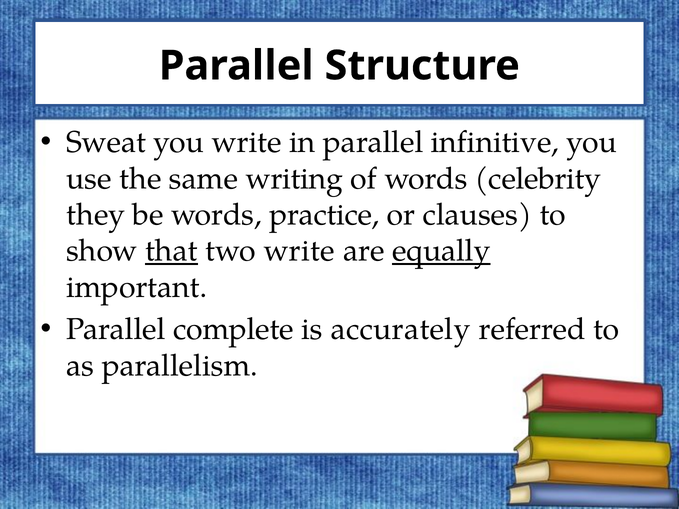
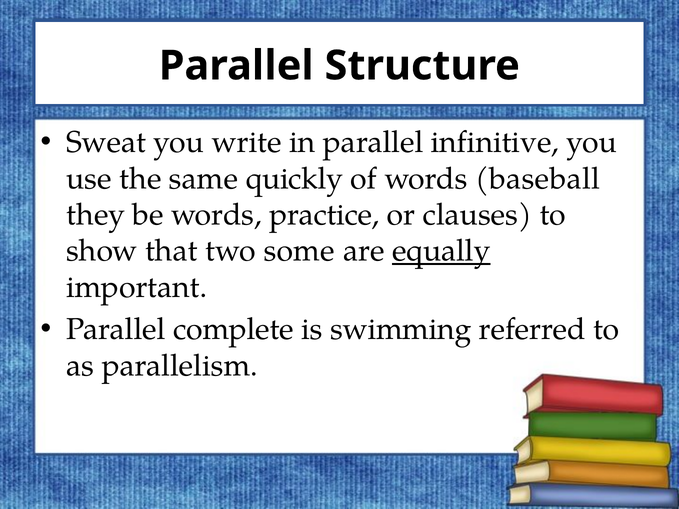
writing: writing -> quickly (294, 179)
celebrity: celebrity -> baseball (538, 179)
that underline: present -> none (171, 251)
two write: write -> some (299, 251)
accurately: accurately -> swimming (401, 330)
